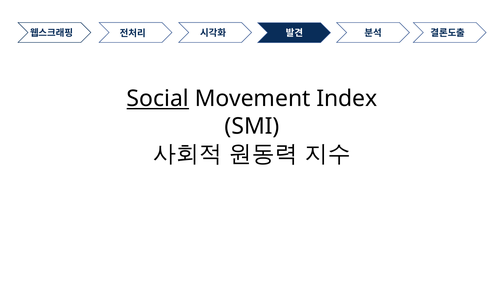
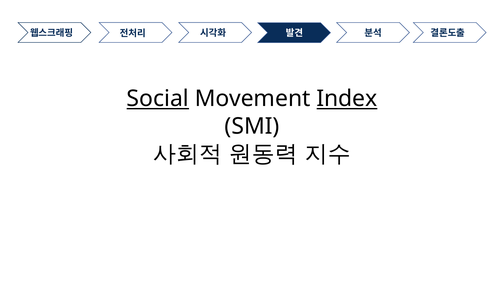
Index underline: none -> present (347, 99)
